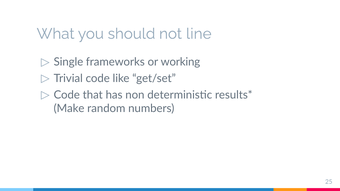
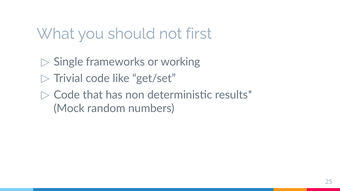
line: line -> first (199, 34)
Make: Make -> Mock (69, 109)
